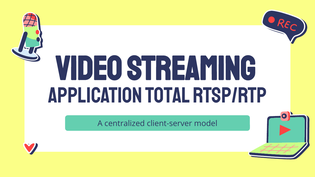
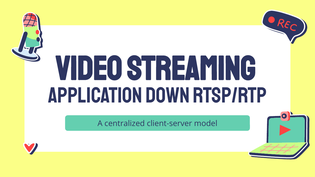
total: total -> down (168, 96)
